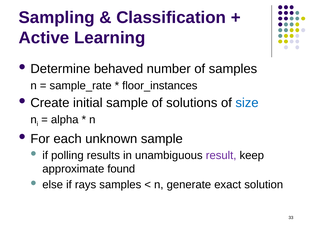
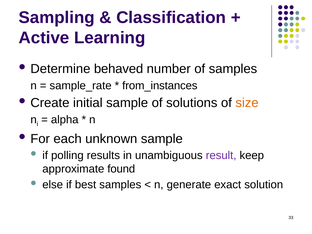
floor_instances: floor_instances -> from_instances (160, 86)
size colour: blue -> orange (247, 103)
rays: rays -> best (86, 185)
